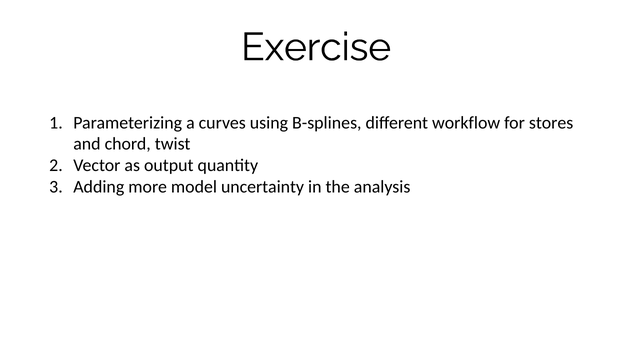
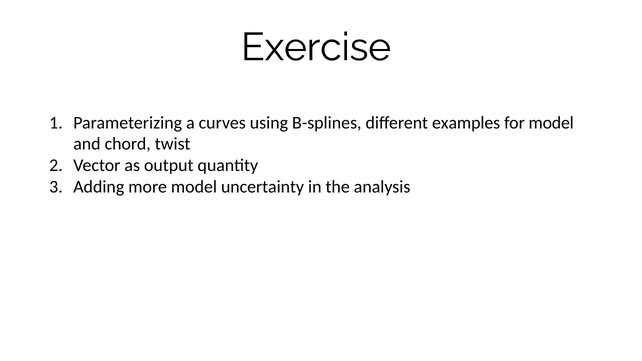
workflow: workflow -> examples (466, 123)
for stores: stores -> model (551, 123)
